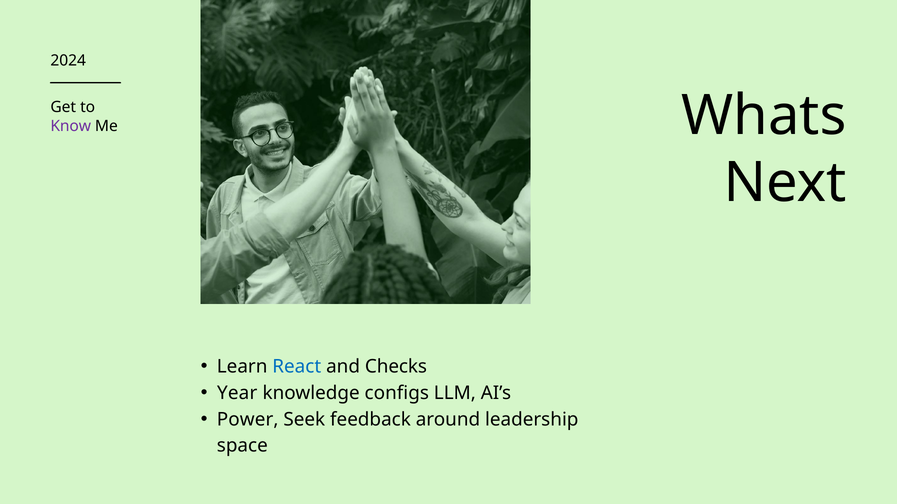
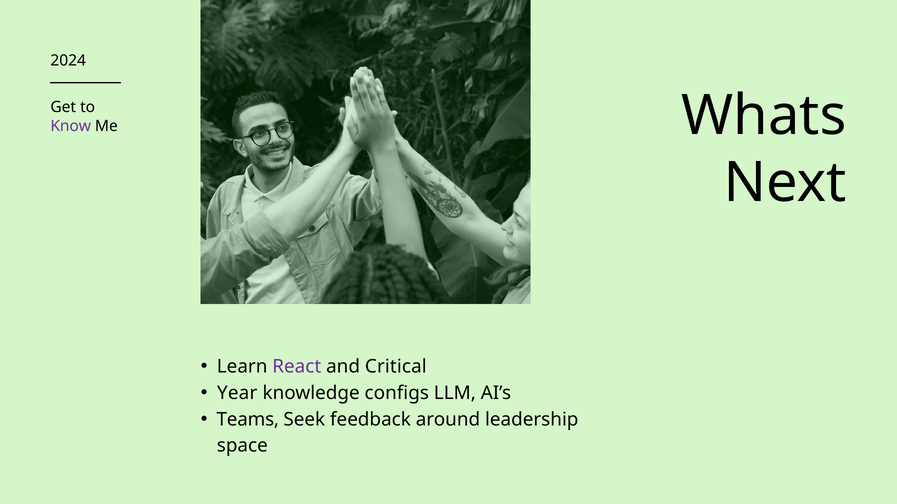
React colour: blue -> purple (297, 367)
Checks: Checks -> Critical (396, 367)
Power: Power -> Teams (248, 420)
